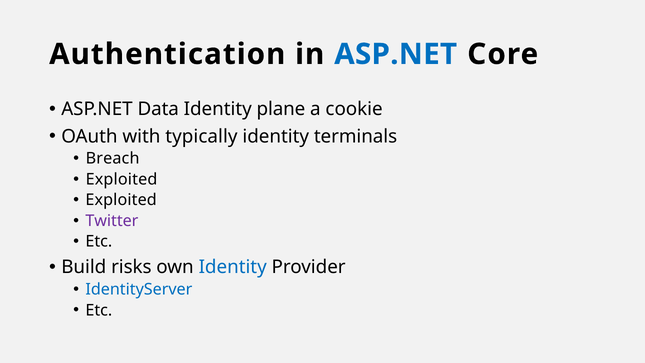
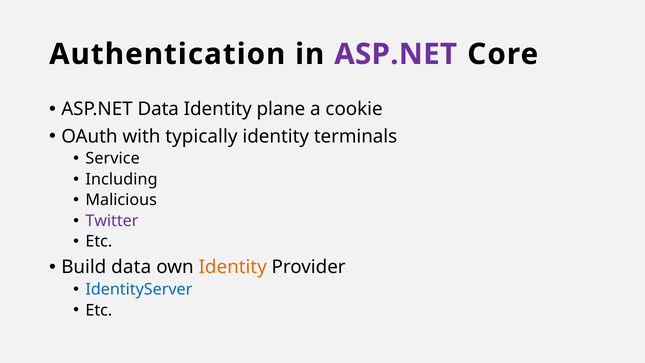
ASP.NET colour: blue -> purple (396, 54)
Breach: Breach -> Service (113, 159)
Exploited: Exploited -> Including (122, 179)
Exploited: Exploited -> Malicious (121, 200)
Build risks: risks -> data (131, 267)
Identity colour: blue -> orange (233, 267)
